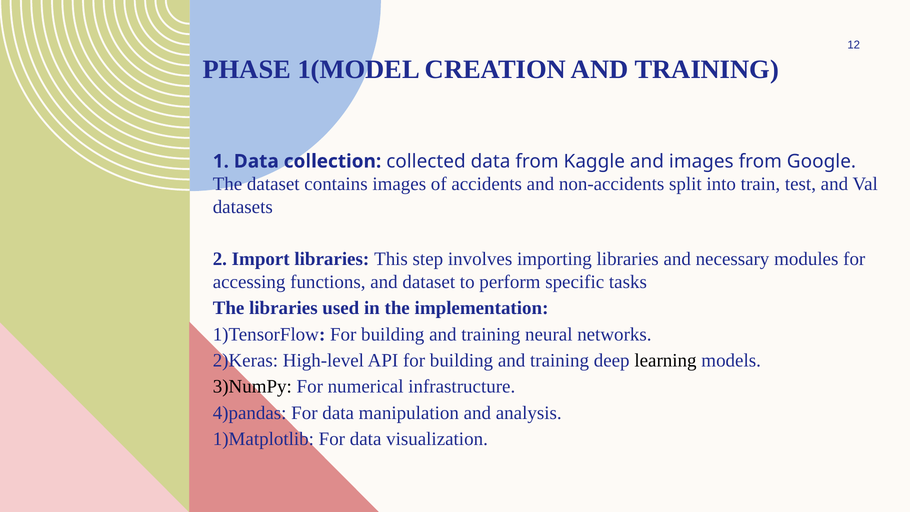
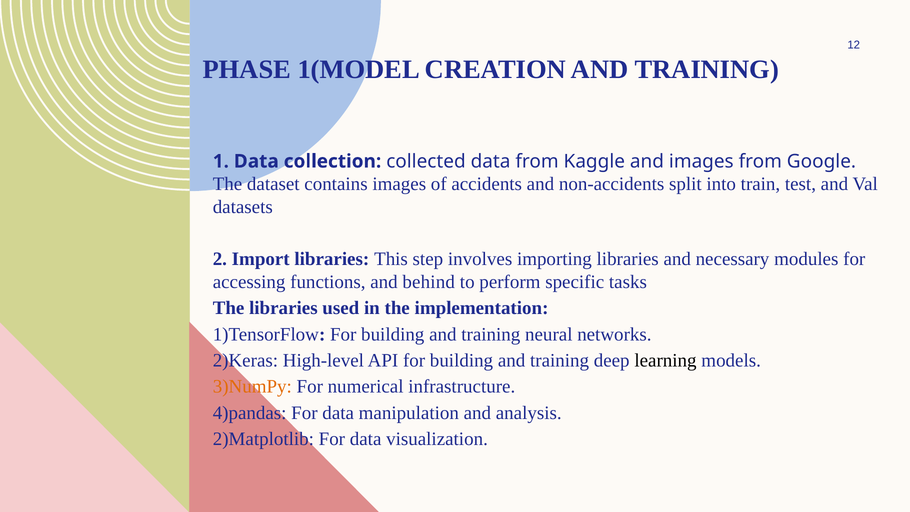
and dataset: dataset -> behind (429, 282)
3)NumPy colour: black -> orange (252, 387)
1)Matplotlib: 1)Matplotlib -> 2)Matplotlib (263, 439)
